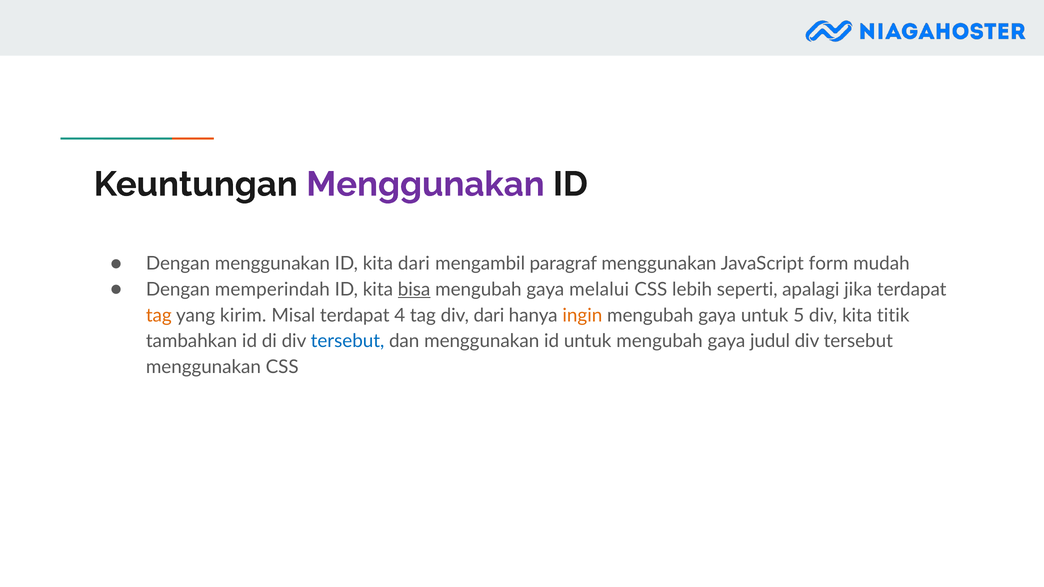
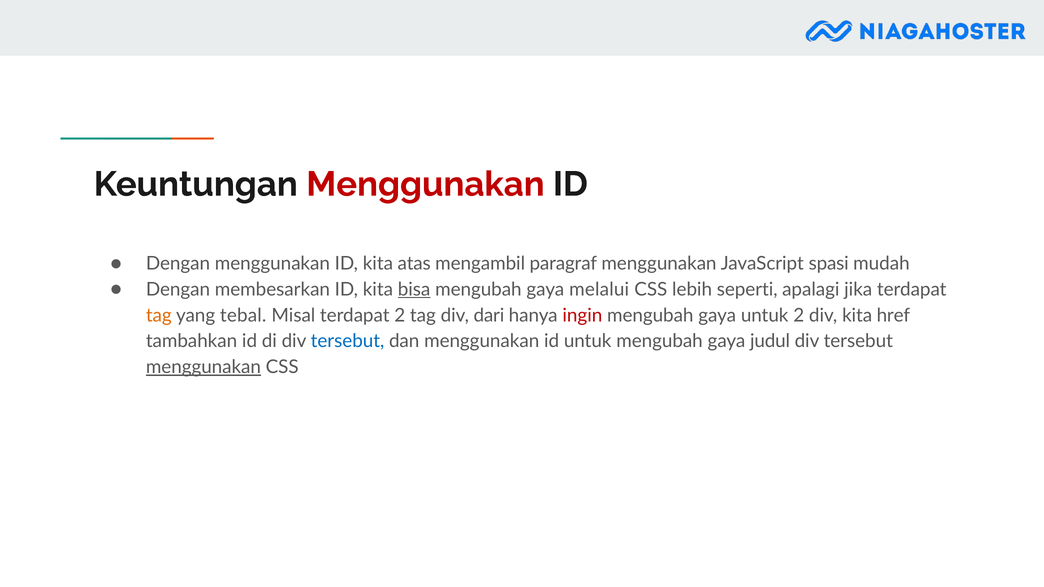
Menggunakan colour: purple -> red (425, 184)
kita dari: dari -> atas (414, 264)
form: form -> spasi (829, 264)
memperindah: memperindah -> membesarkan (272, 290)
kirim: kirim -> tebal (243, 316)
terdapat 4: 4 -> 2 (400, 316)
ingin colour: orange -> red (582, 316)
untuk 5: 5 -> 2 (799, 316)
titik: titik -> href (893, 316)
menggunakan underline: none -> present (203, 367)
